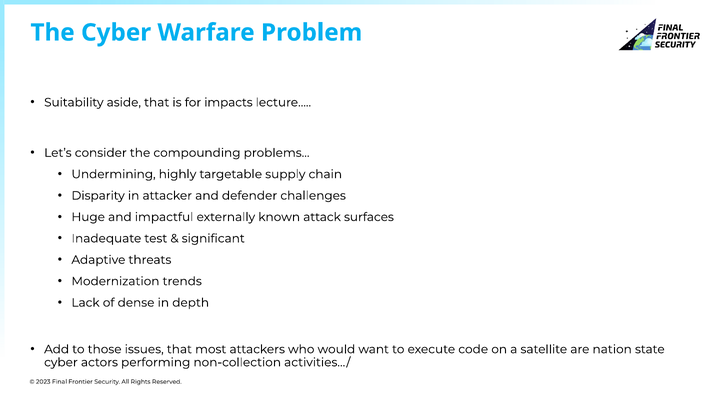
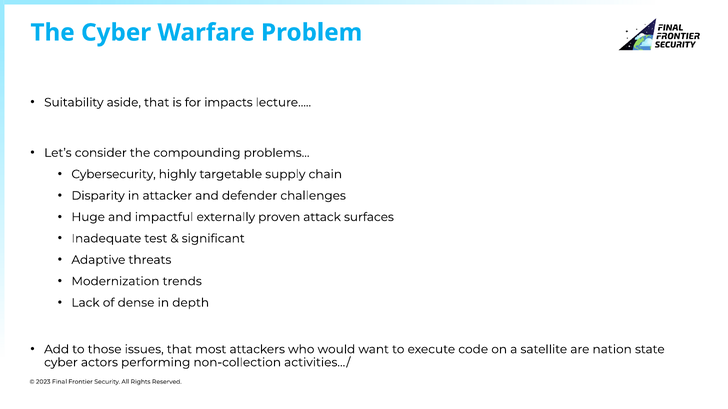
Undermining: Undermining -> Cybersecurity (114, 174)
known: known -> proven (279, 217)
